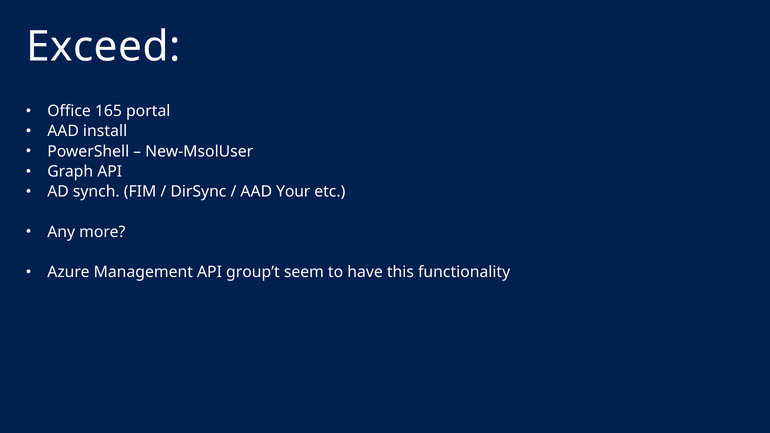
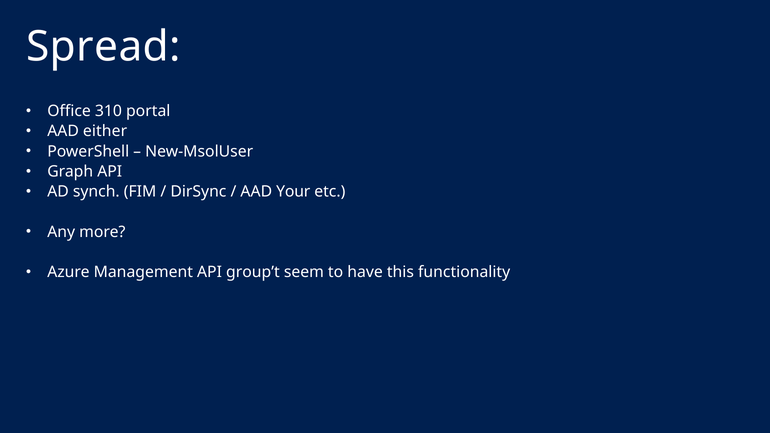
Exceed: Exceed -> Spread (103, 47)
165: 165 -> 310 (108, 111)
install: install -> either (105, 131)
